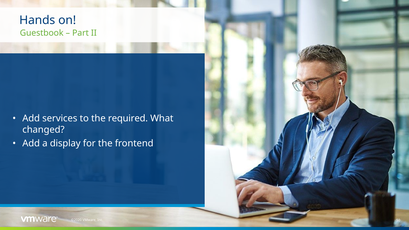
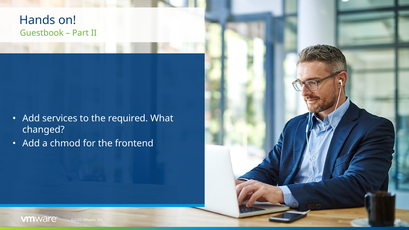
display: display -> chmod (65, 144)
